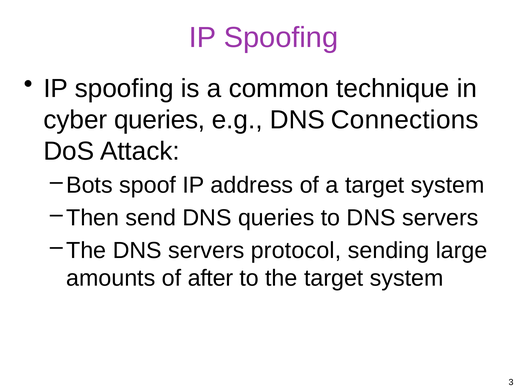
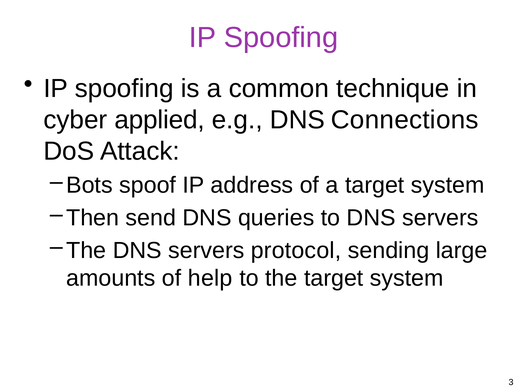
cyber queries: queries -> applied (160, 120)
after: after -> help (210, 278)
